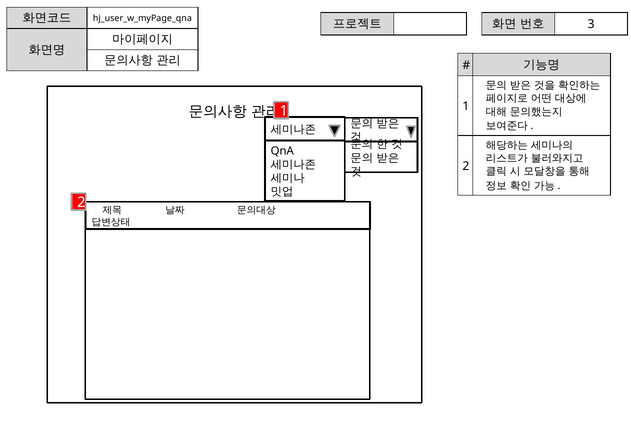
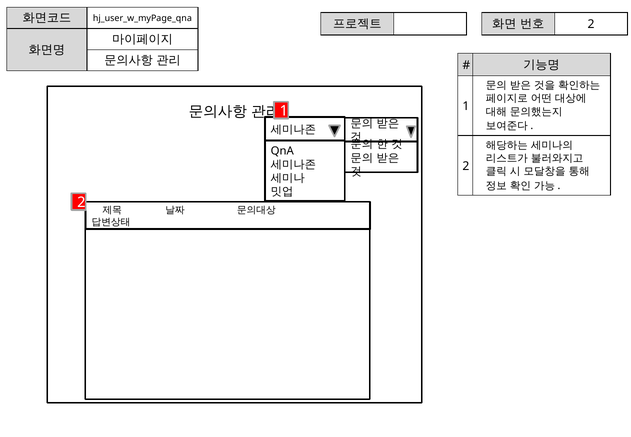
3: 3 -> 2 (591, 24)
